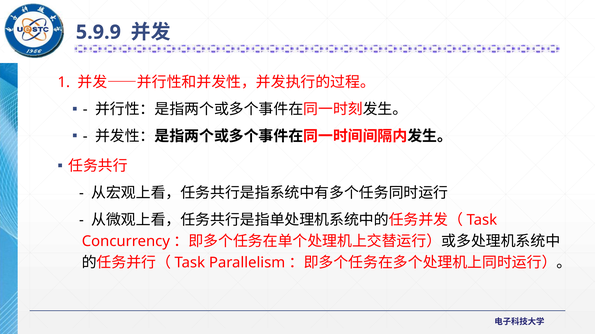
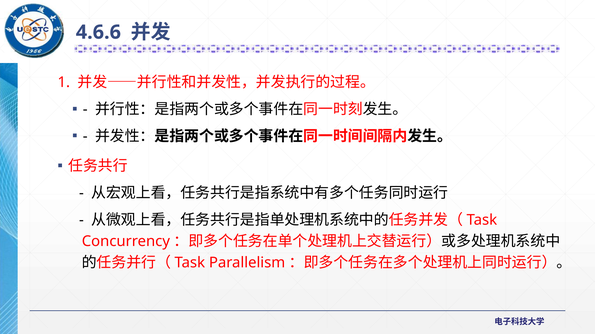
5.9.9: 5.9.9 -> 4.6.6 (98, 32)
